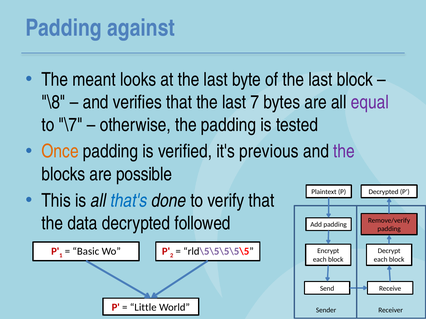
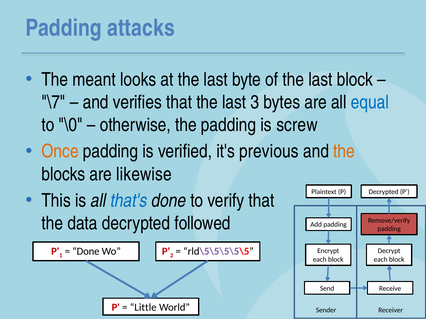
against: against -> attacks (141, 28)
\8: \8 -> \7 (54, 102)
7: 7 -> 3 (255, 102)
equal colour: purple -> blue (370, 102)
\7: \7 -> \0 (71, 125)
tested: tested -> screw (297, 125)
the colour: purple -> orange (344, 152)
possible: possible -> likewise (144, 174)
Basic: Basic -> Done (86, 252)
